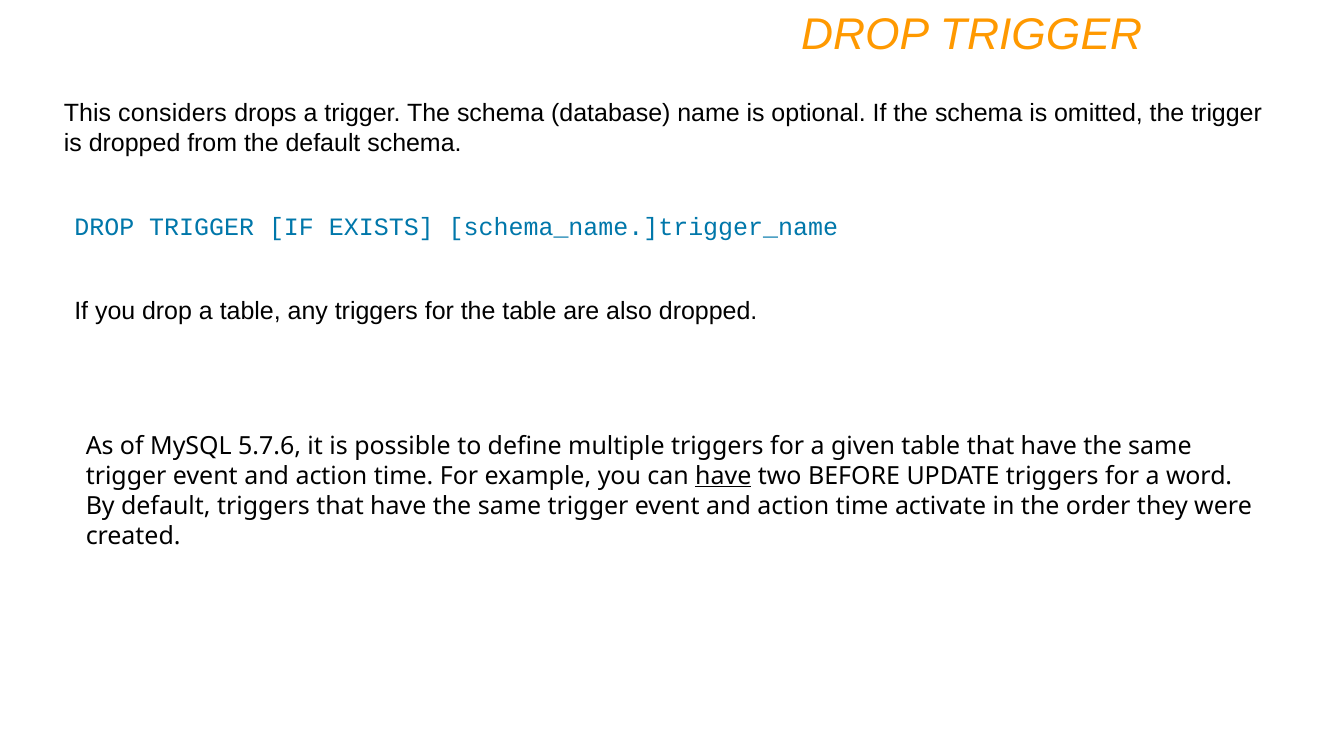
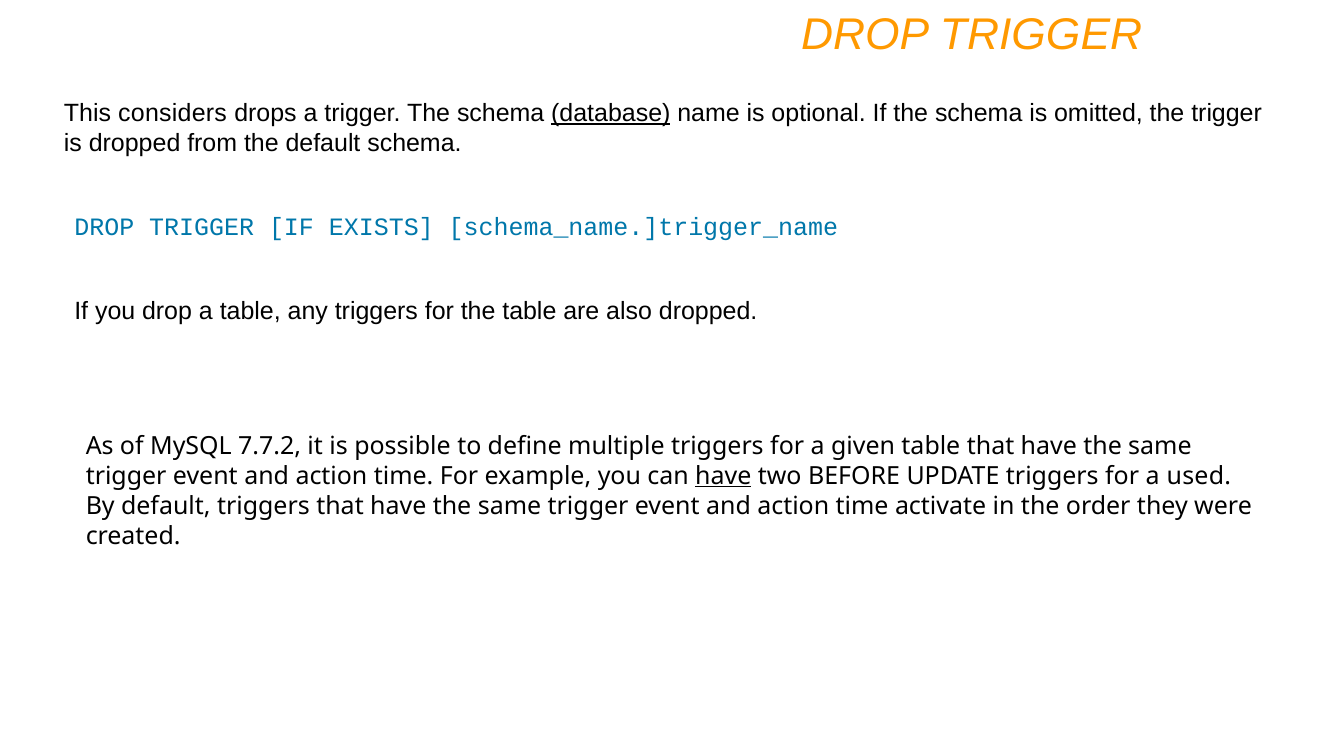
database underline: none -> present (611, 113)
5.7.6: 5.7.6 -> 7.7.2 (270, 446)
word: word -> used (1199, 476)
